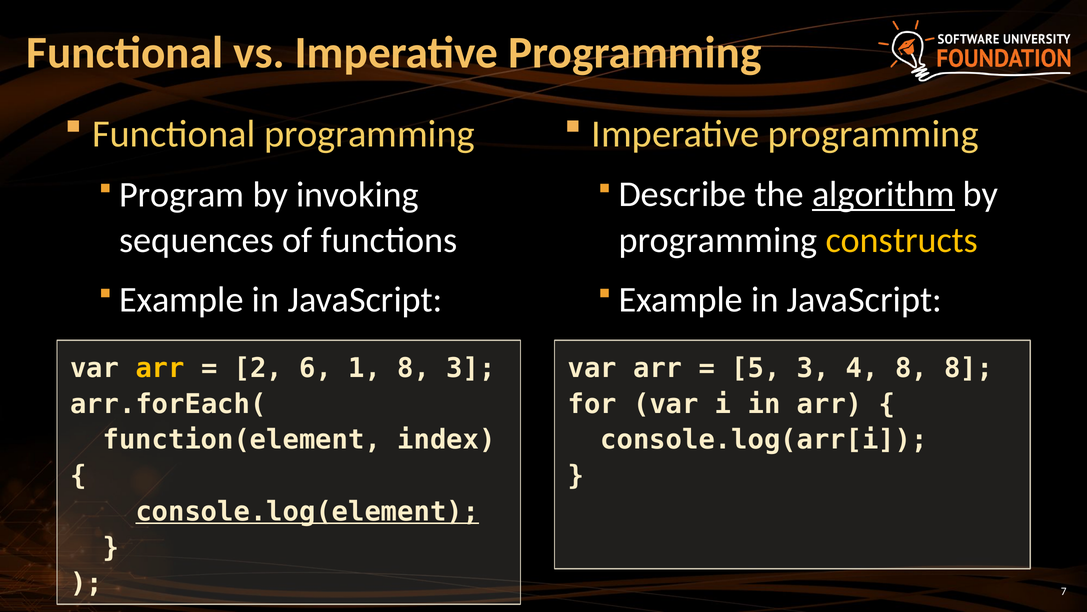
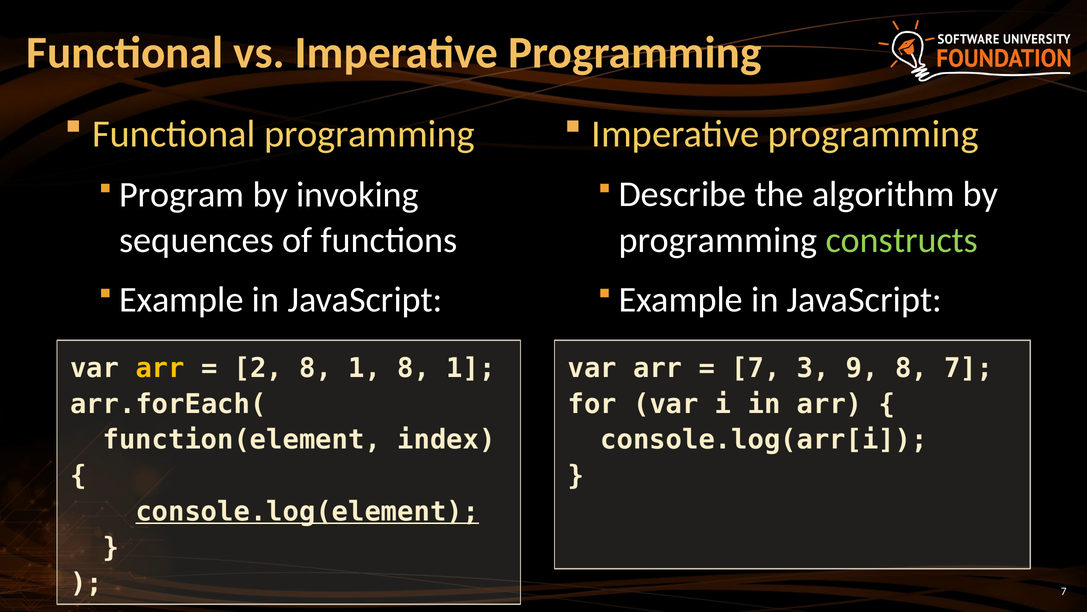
algorithm underline: present -> none (883, 194)
constructs colour: yellow -> light green (902, 240)
2 6: 6 -> 8 (316, 368)
1 8 3: 3 -> 1 (471, 368)
5: 5 -> 7 (756, 368)
4: 4 -> 9 (862, 368)
8 8: 8 -> 7 (969, 368)
